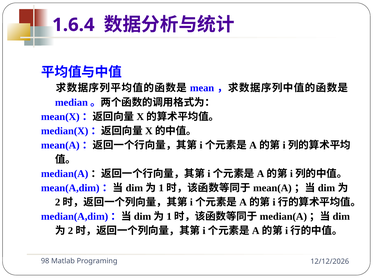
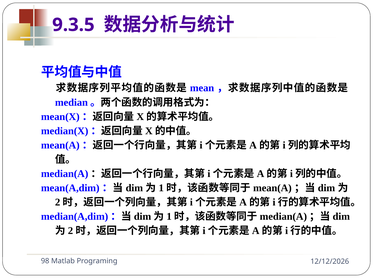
1.6.4: 1.6.4 -> 9.3.5 (73, 25)
